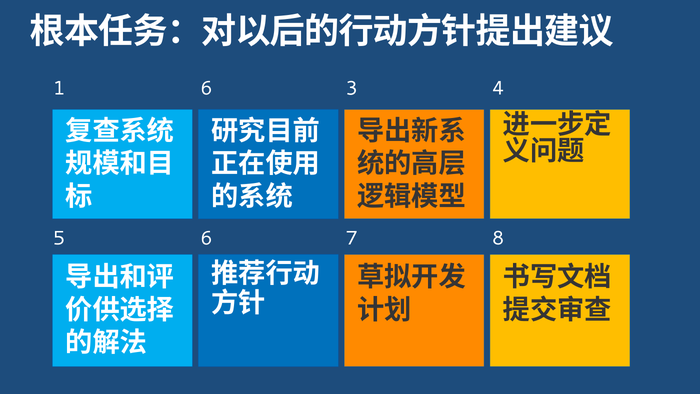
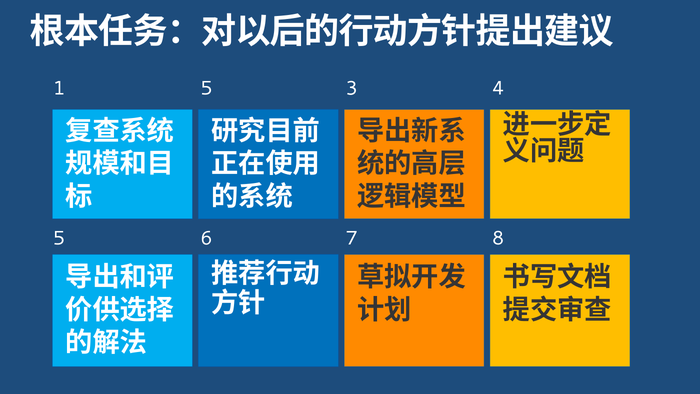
1 6: 6 -> 5 (206, 88)
